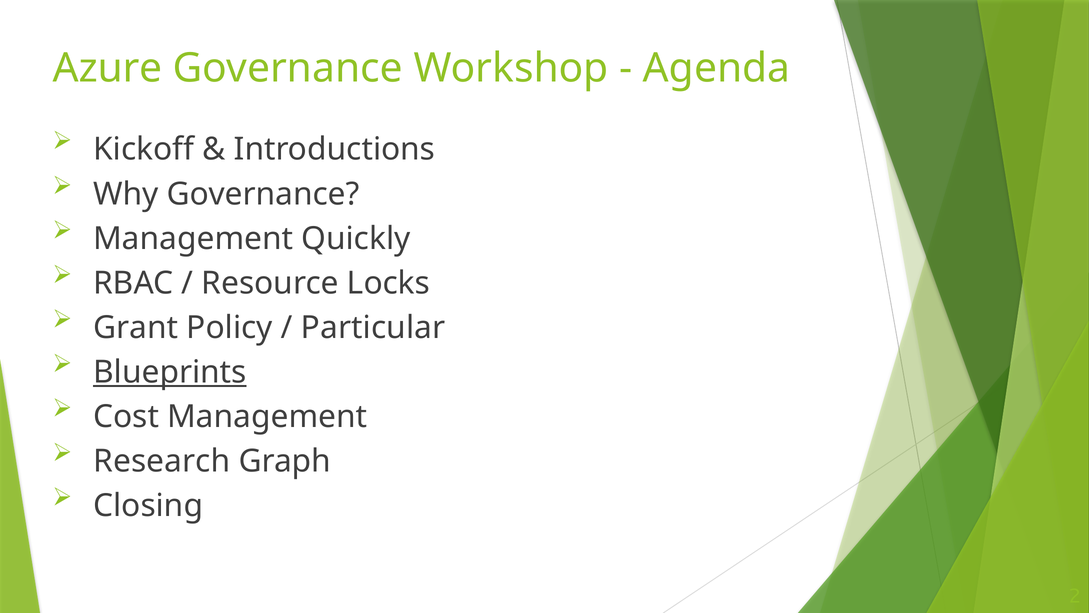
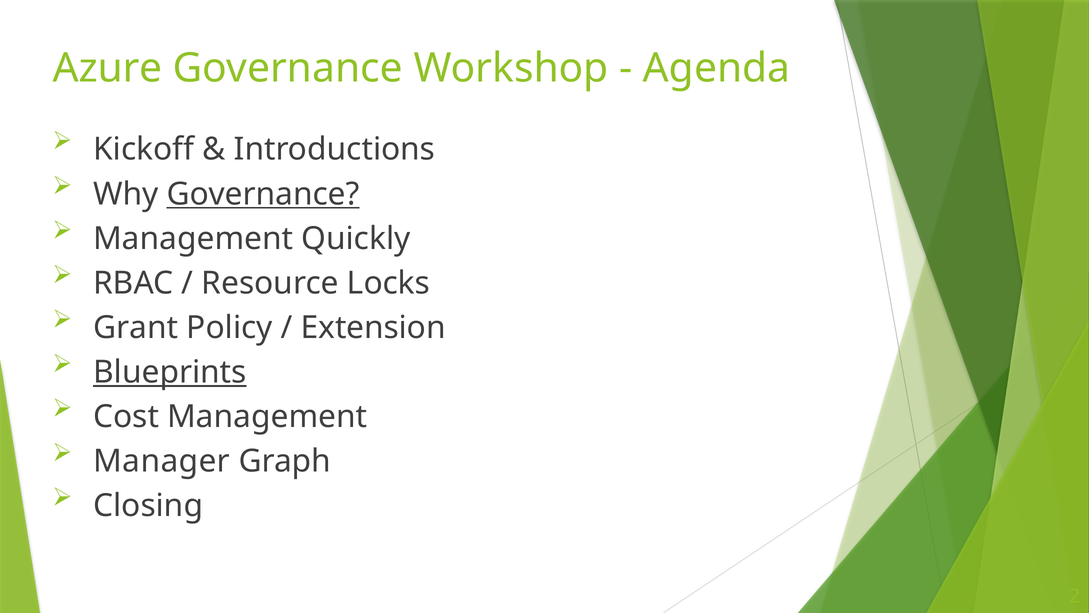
Governance underline: none -> present (263, 194)
Particular: Particular -> Extension (373, 327)
Research: Research -> Manager (162, 461)
